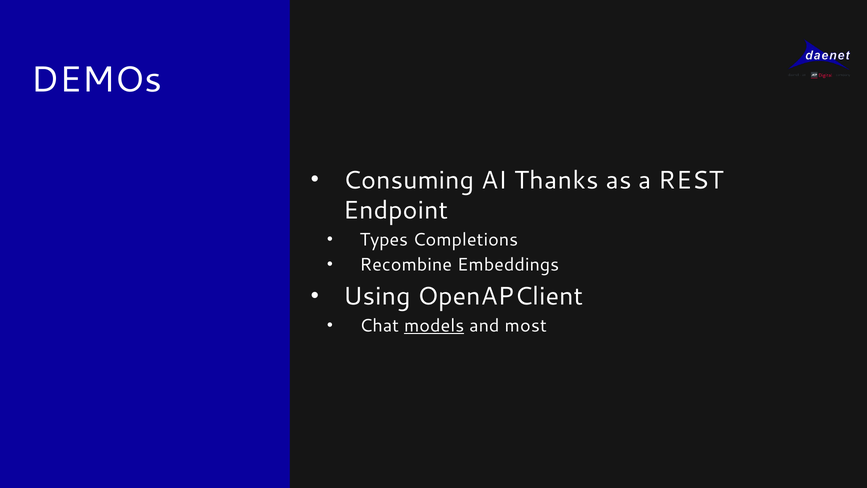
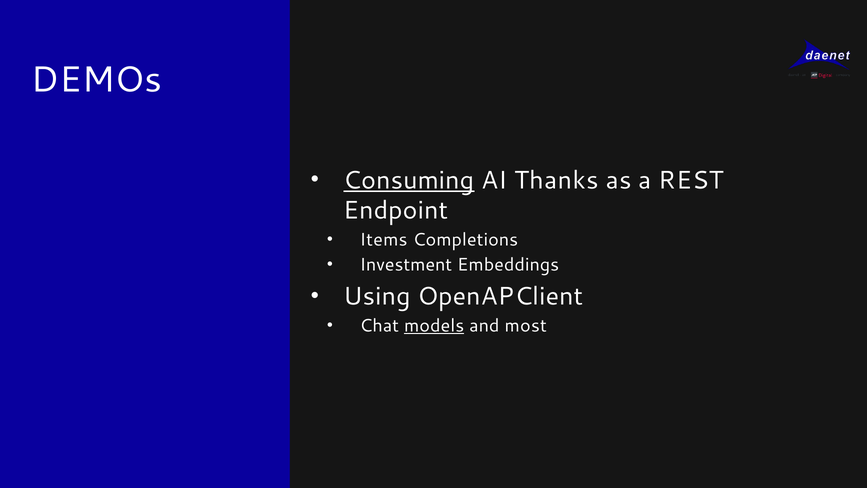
Consuming underline: none -> present (409, 180)
Types: Types -> Items (384, 240)
Recombine: Recombine -> Investment (406, 265)
